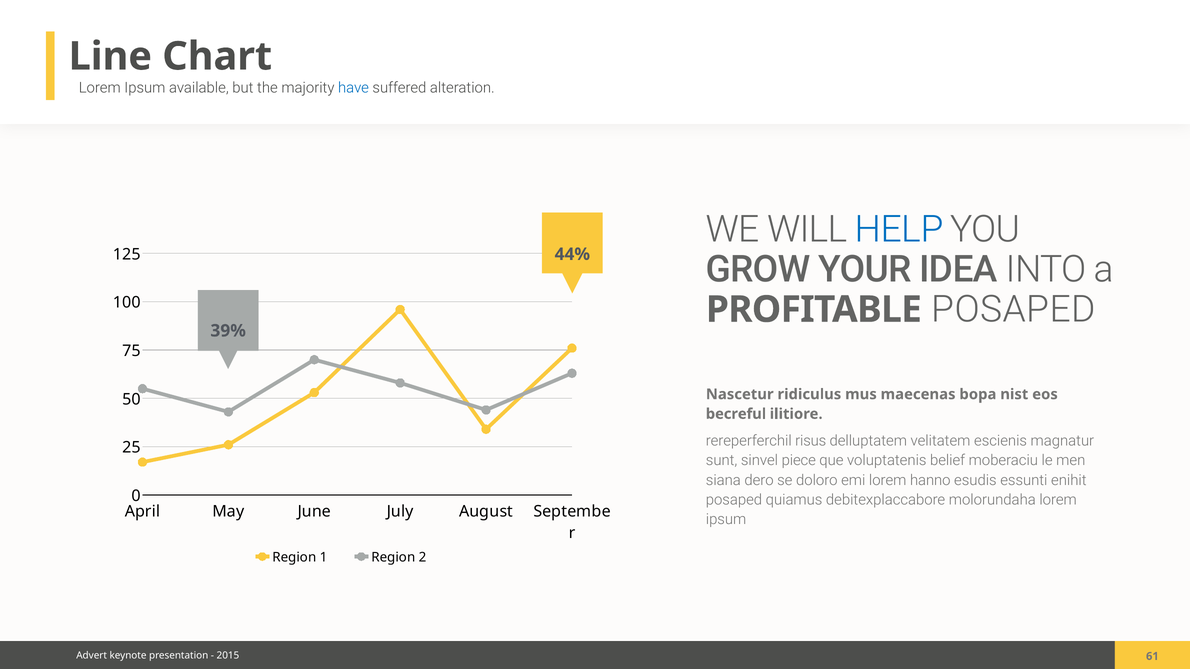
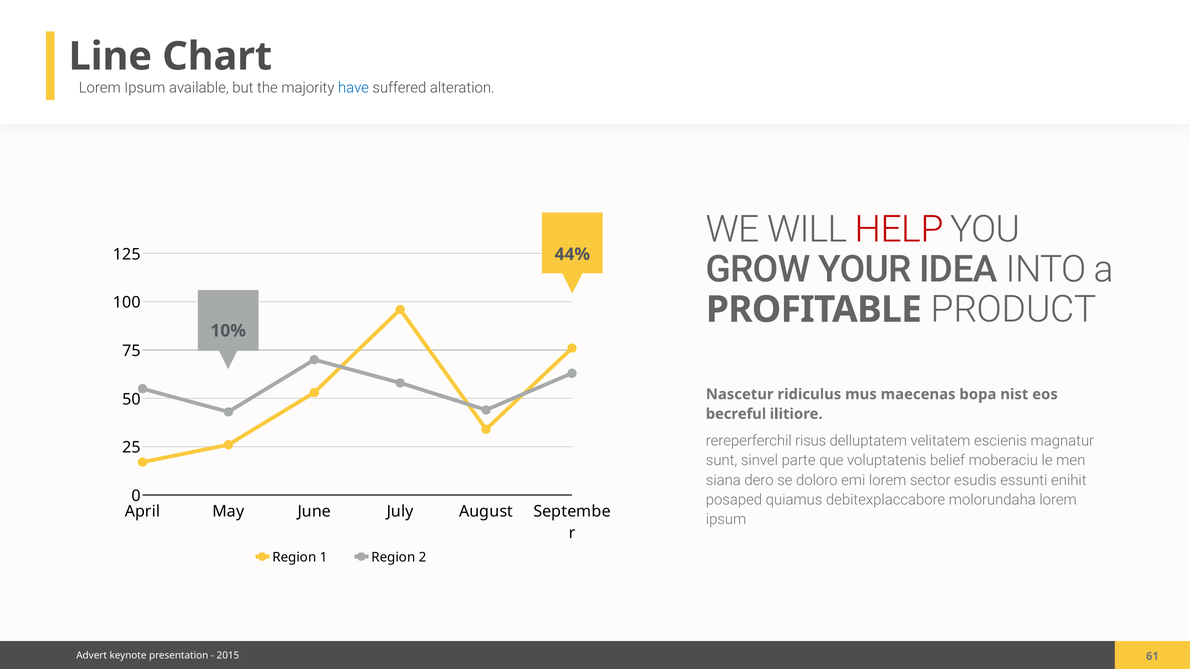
HELP colour: blue -> red (899, 229)
PROFITABLE POSAPED: POSAPED -> PRODUCT (1014, 310)
39%: 39% -> 10% (228, 331)
piece: piece -> parte (799, 461)
hanno: hanno -> sector (930, 480)
